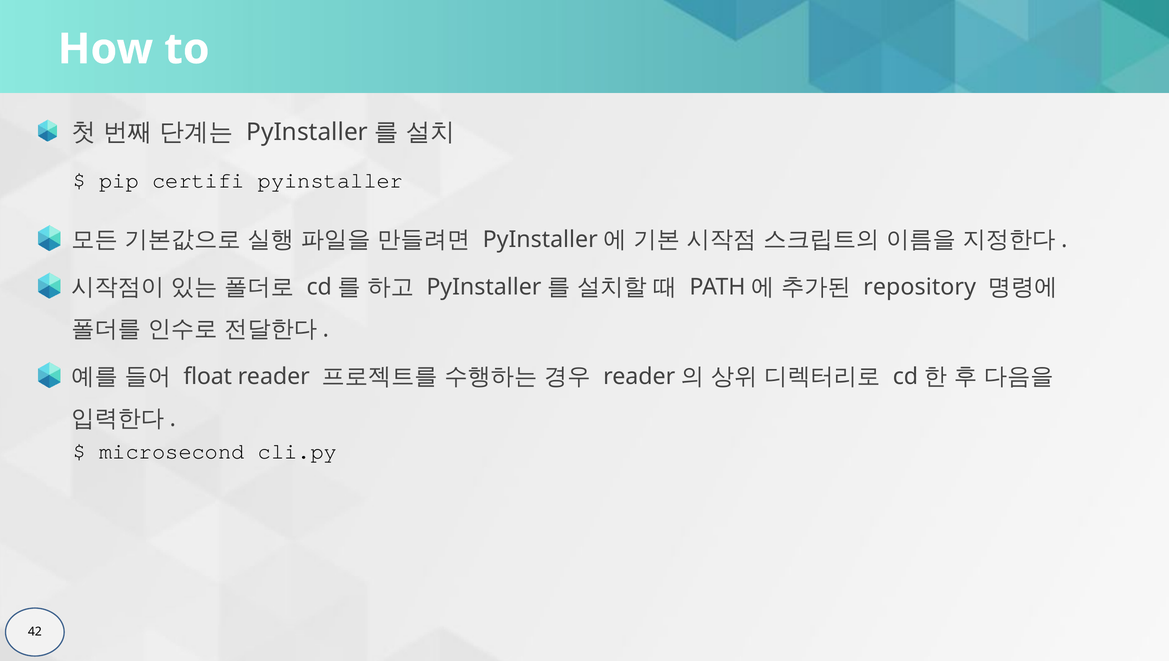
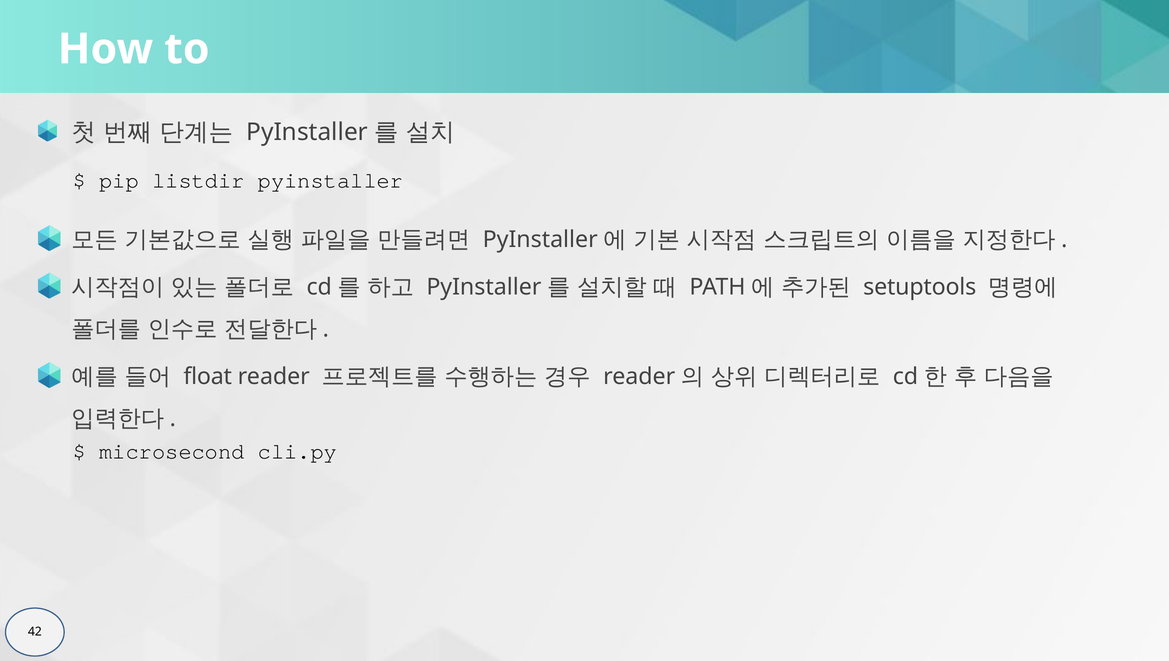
certifi: certifi -> listdir (198, 180)
repository: repository -> setuptools (920, 287)
